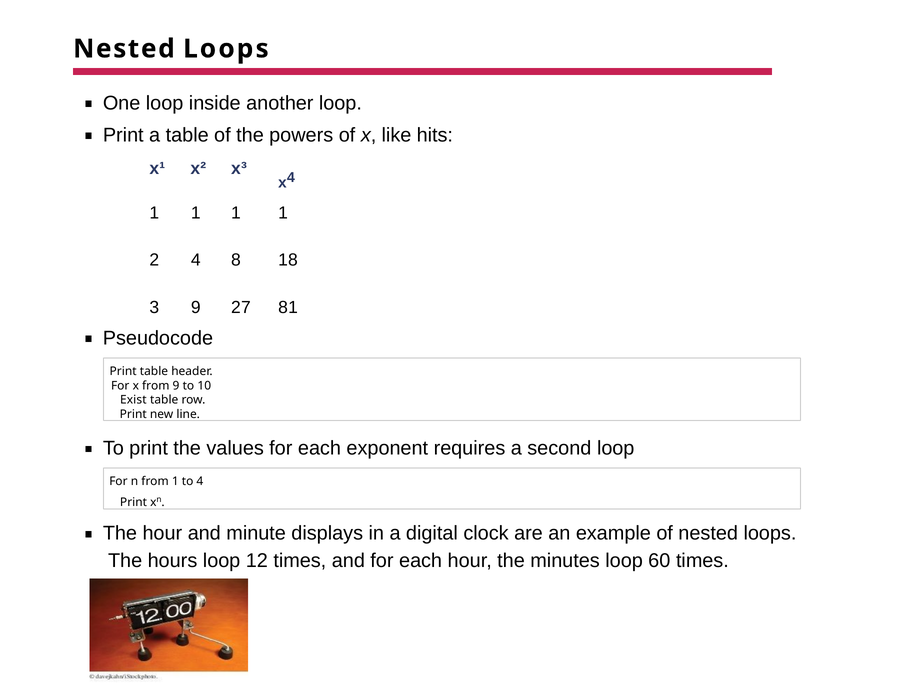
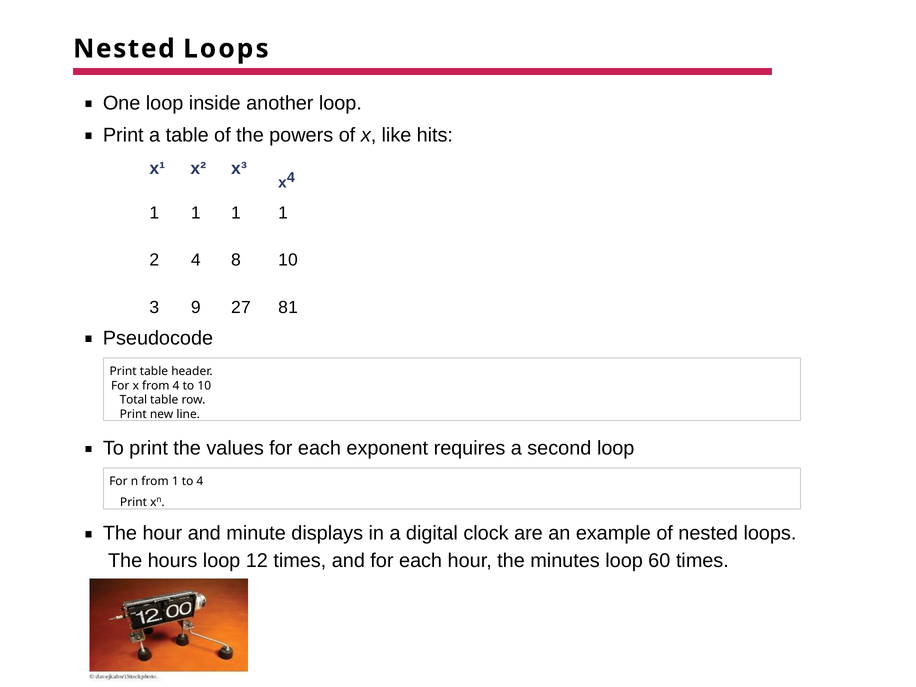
8 18: 18 -> 10 (288, 260)
from 9: 9 -> 4 (176, 386)
Exist: Exist -> Total (133, 400)
